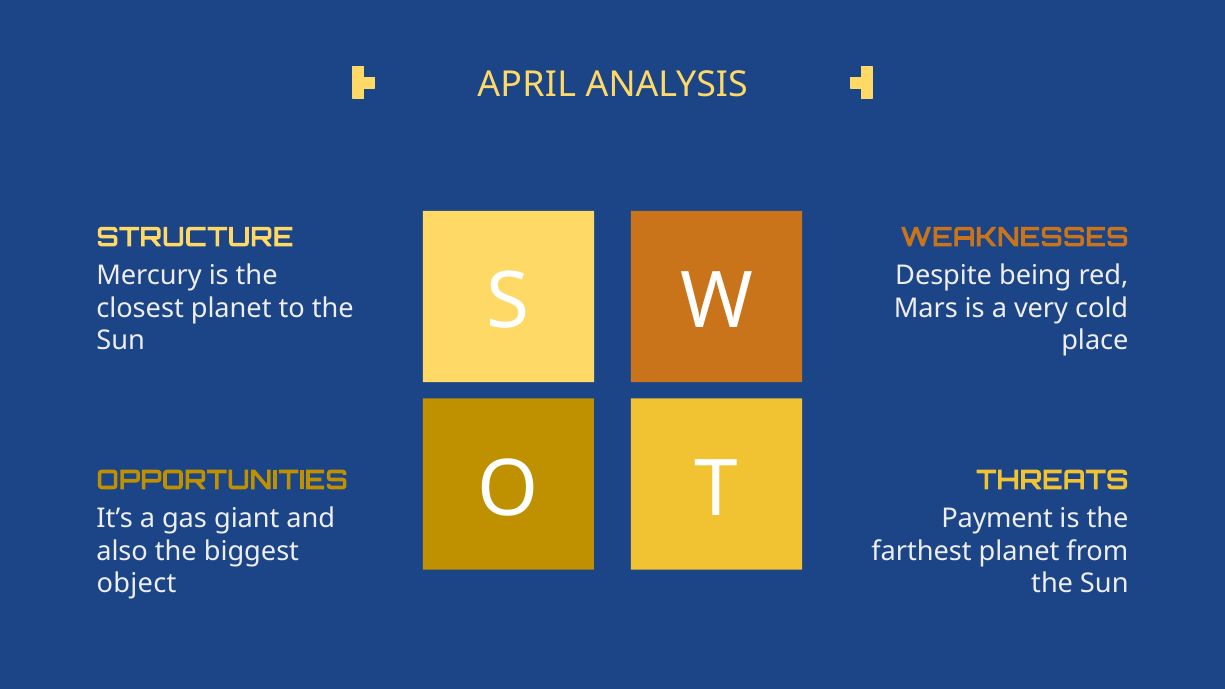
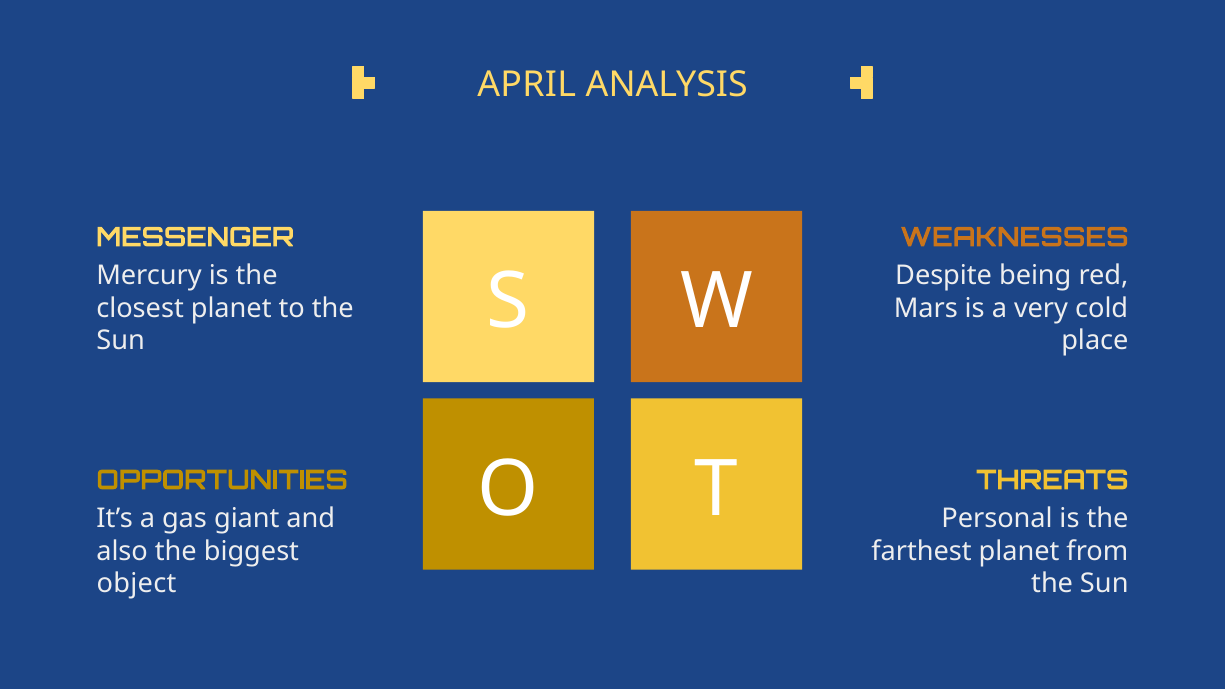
STRUCTURE: STRUCTURE -> MESSENGER (195, 237)
Payment: Payment -> Personal (997, 519)
